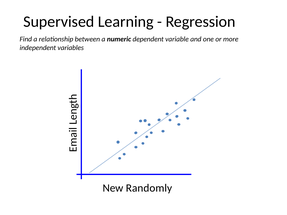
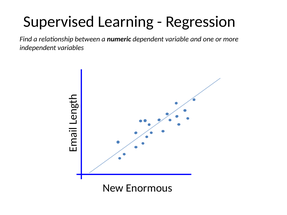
Randomly: Randomly -> Enormous (149, 188)
